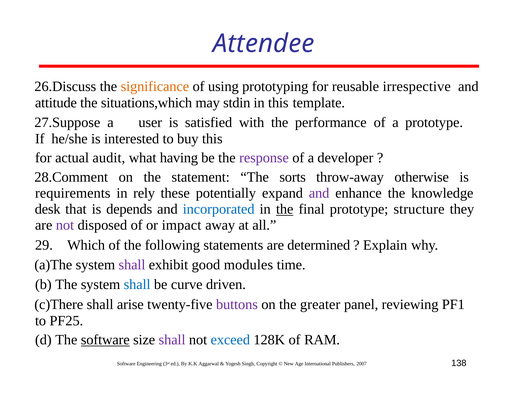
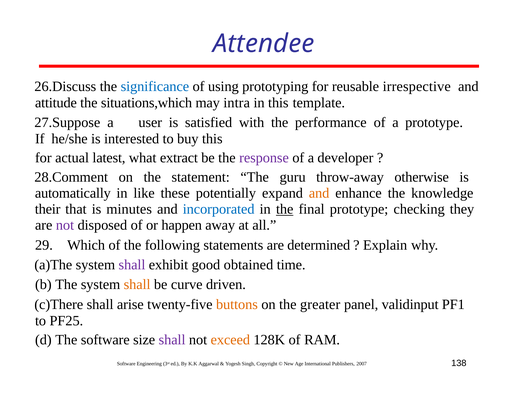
significance colour: orange -> blue (155, 87)
stdin: stdin -> intra (237, 103)
audit: audit -> latest (109, 158)
having: having -> extract (179, 158)
sorts: sorts -> guru (293, 177)
requirements: requirements -> automatically (73, 193)
rely: rely -> like (144, 193)
and colour: purple -> orange (319, 193)
desk: desk -> their (48, 209)
depends: depends -> minutes (129, 209)
structure: structure -> checking (419, 209)
impact: impact -> happen (182, 225)
modules: modules -> obtained (248, 265)
shall colour: blue -> orange (137, 285)
buttons colour: purple -> orange (237, 305)
reviewing: reviewing -> validinput (410, 305)
software underline: present -> none (105, 340)
exceed colour: blue -> orange (230, 340)
